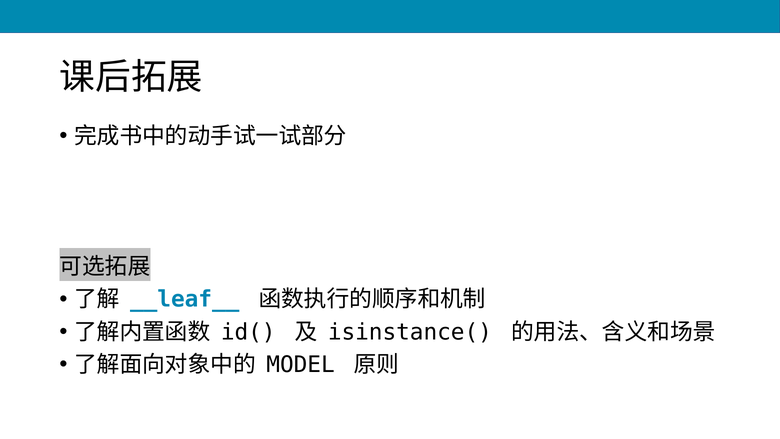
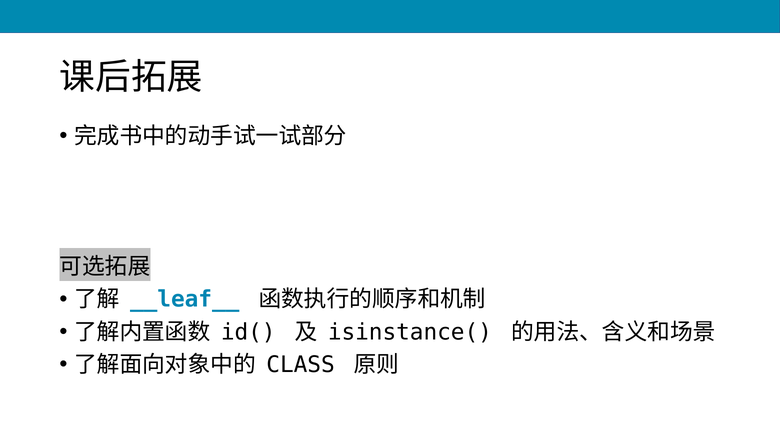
MODEL: MODEL -> CLASS (301, 365)
